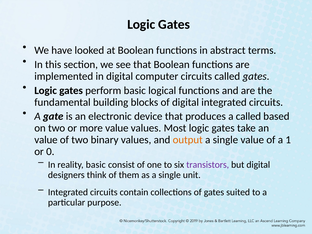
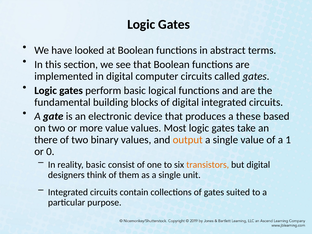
a called: called -> these (248, 116)
value: value -> there (46, 140)
transistors colour: purple -> orange (208, 165)
